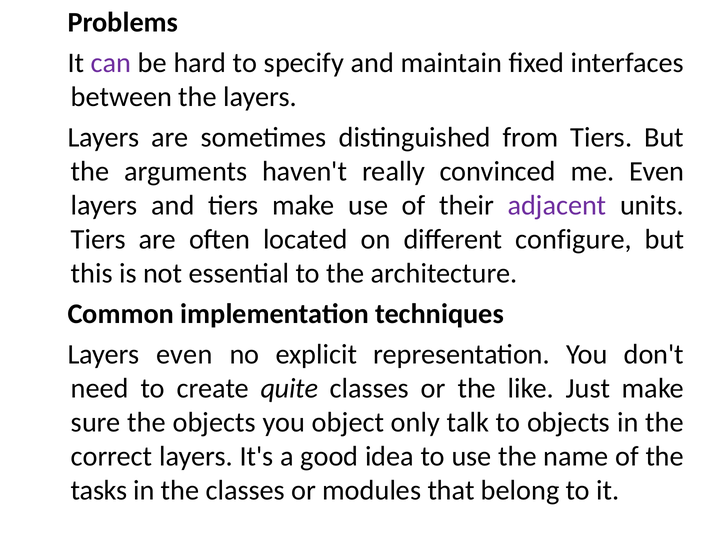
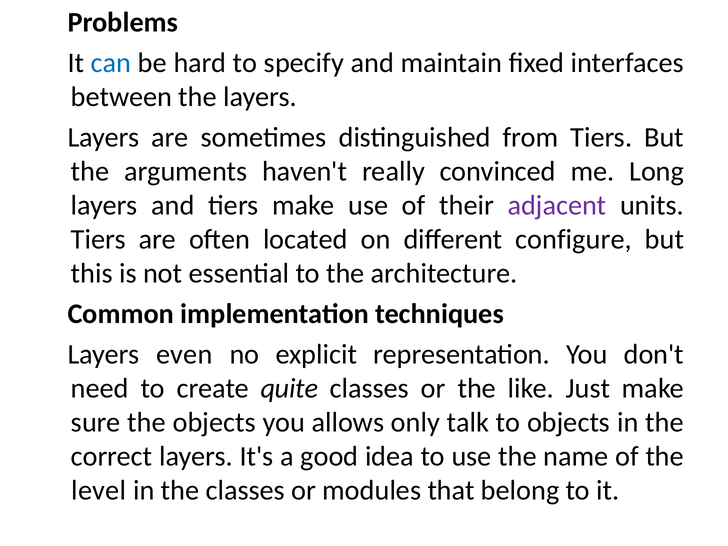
can colour: purple -> blue (111, 63)
me Even: Even -> Long (657, 172)
object: object -> allows (348, 422)
tasks: tasks -> level (99, 490)
